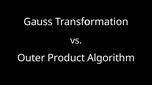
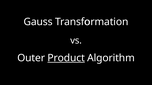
Product underline: none -> present (66, 58)
